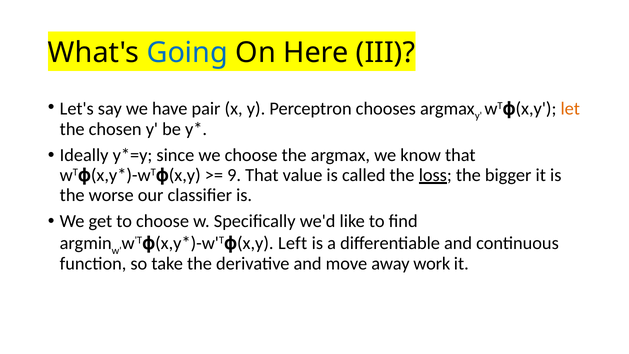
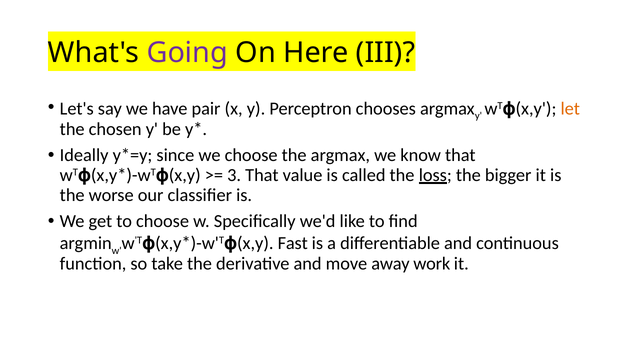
Going colour: blue -> purple (187, 53)
9: 9 -> 3 (234, 175)
Left: Left -> Fast (293, 243)
